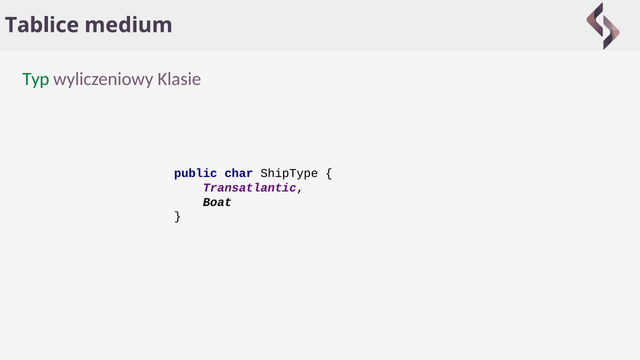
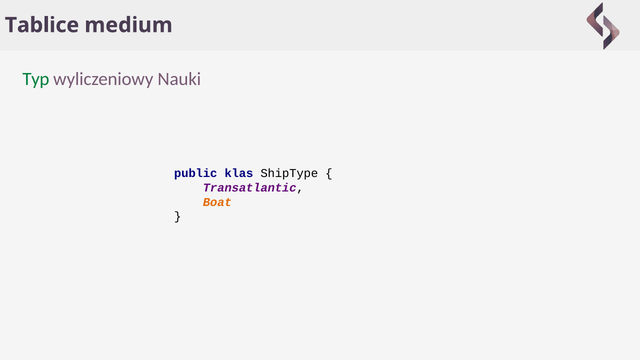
Klasie: Klasie -> Nauki (179, 79)
char: char -> klas (239, 173)
Boat colour: black -> orange (217, 202)
